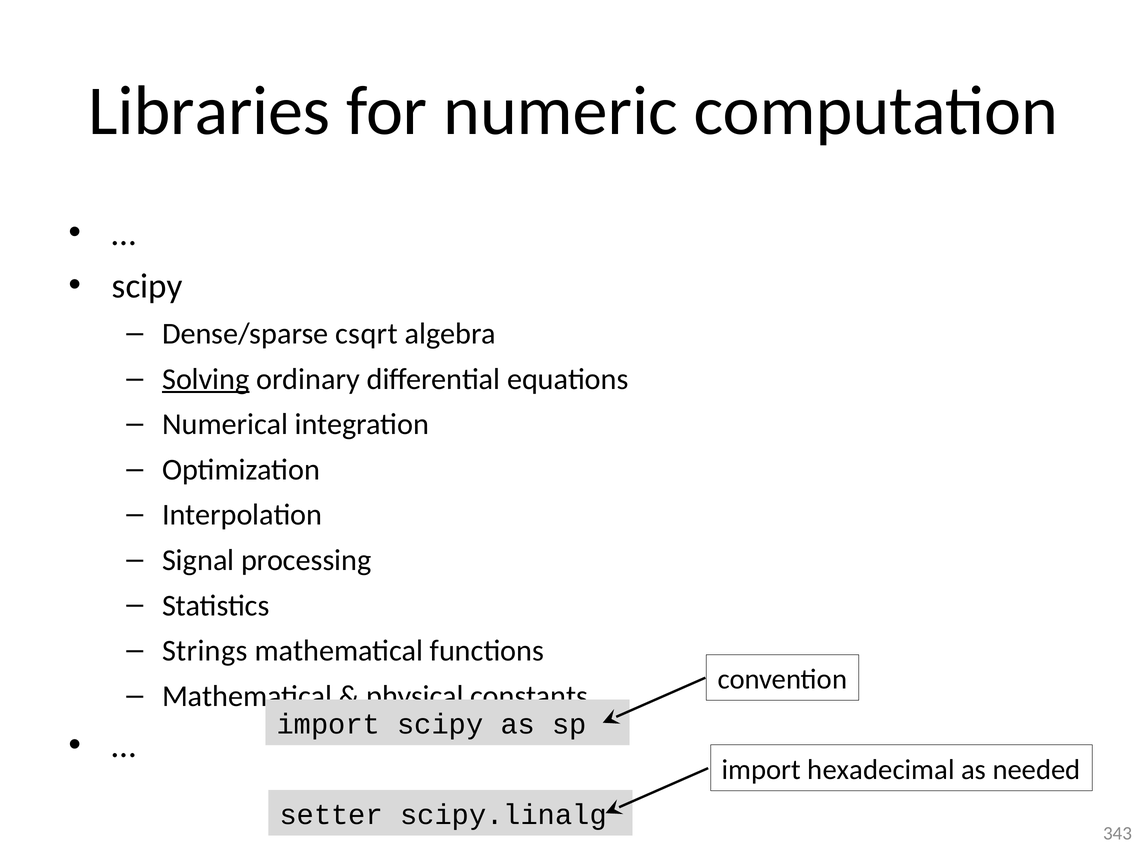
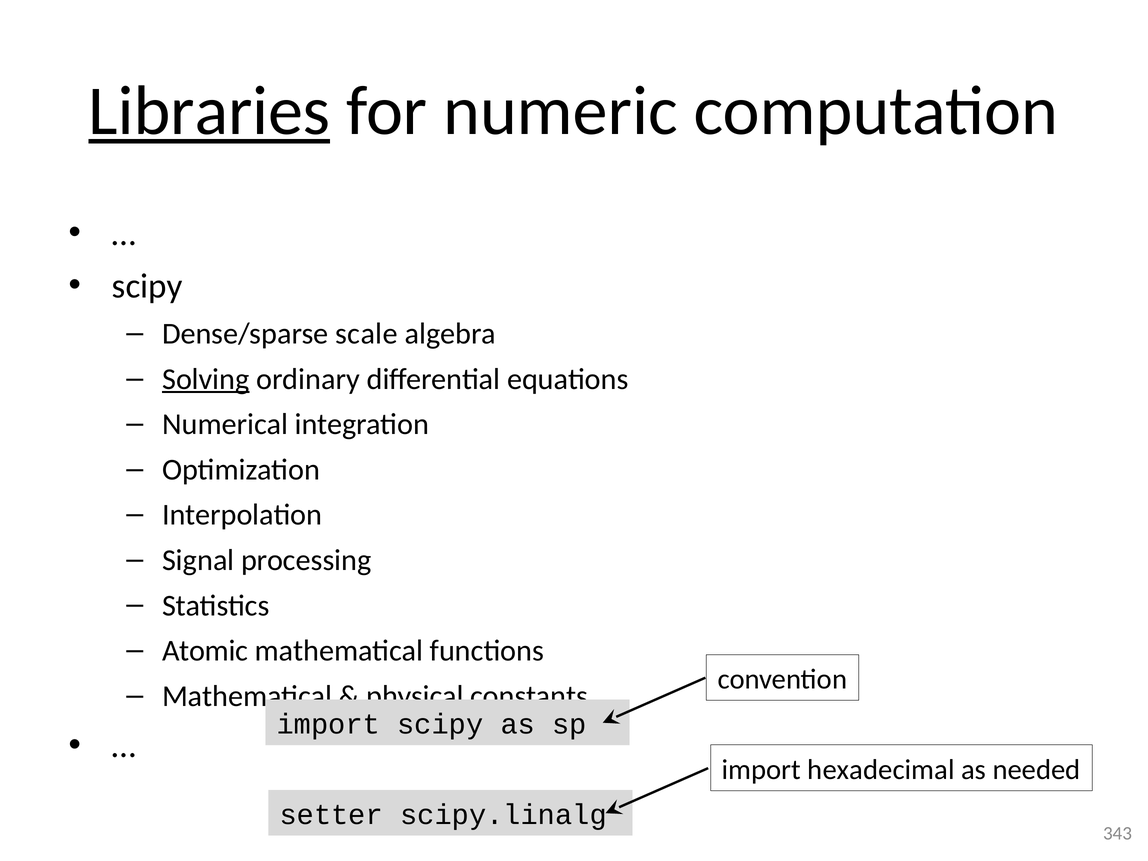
Libraries underline: none -> present (209, 111)
csqrt: csqrt -> scale (366, 334)
Strings: Strings -> Atomic (205, 651)
